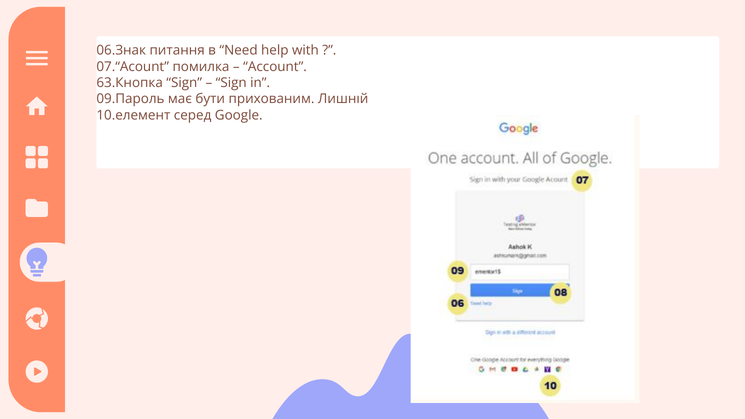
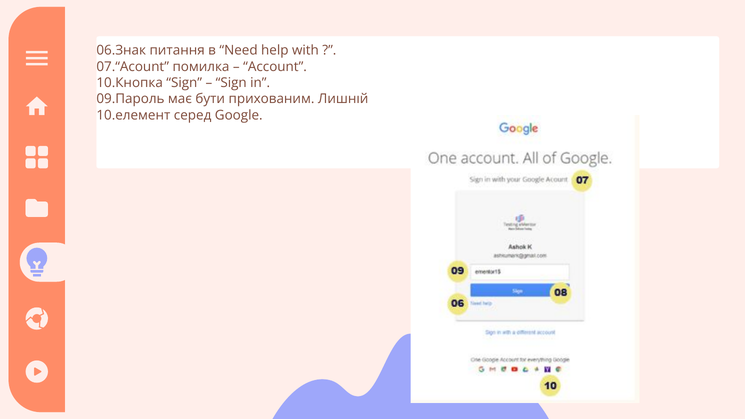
63.Кнопка: 63.Кнопка -> 10.Кнопка (130, 83)
